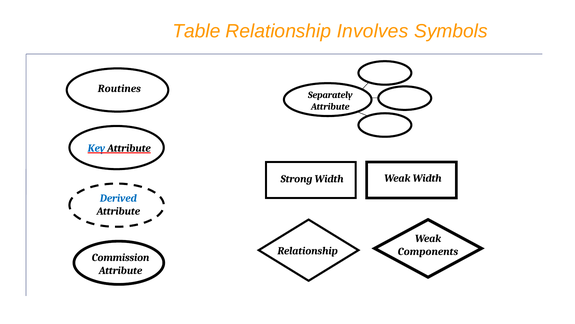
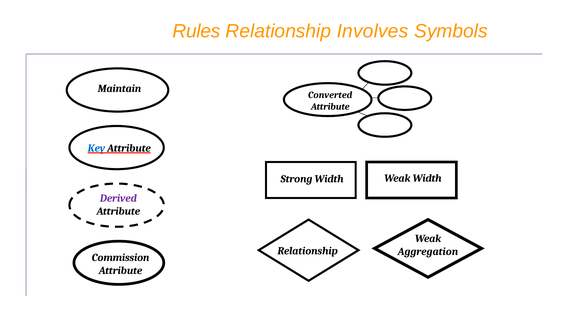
Table: Table -> Rules (196, 31)
Routines: Routines -> Maintain (119, 89)
Separately: Separately -> Converted (330, 95)
Derived colour: blue -> purple (118, 198)
Components: Components -> Aggregation (428, 251)
